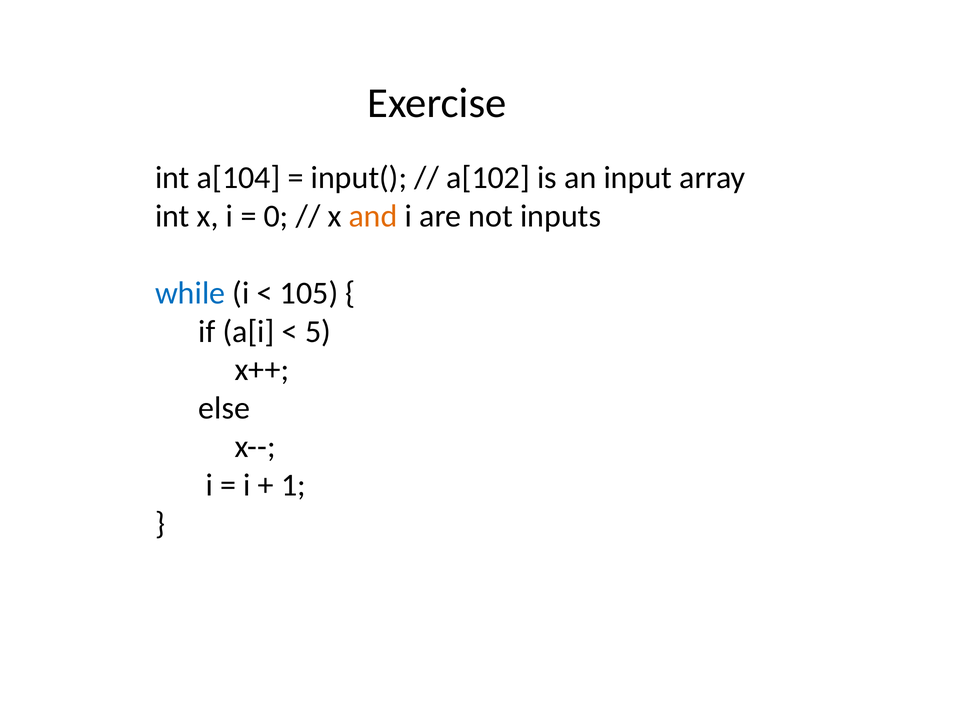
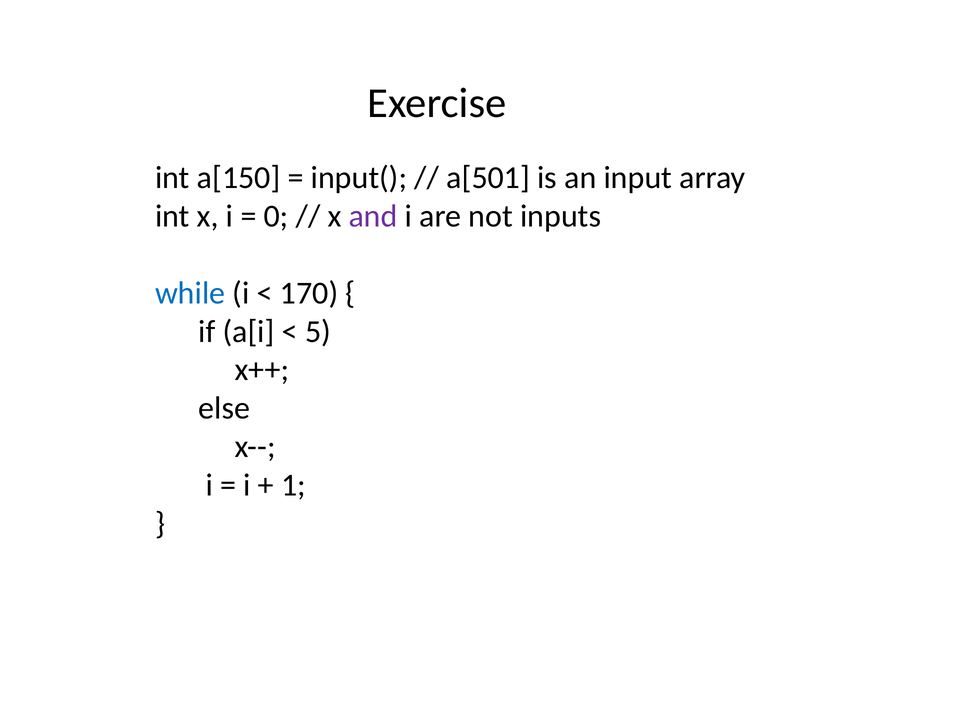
a[104: a[104 -> a[150 (239, 178)
a[102: a[102 -> a[501 (488, 178)
and colour: orange -> purple (373, 216)
105: 105 -> 170 (309, 293)
